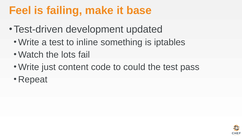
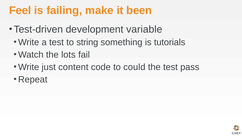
base: base -> been (139, 10)
updated: updated -> variable (144, 29)
inline: inline -> string (87, 42)
iptables: iptables -> tutorials (170, 42)
